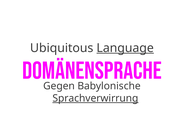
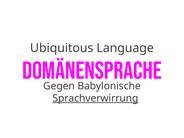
Language underline: present -> none (125, 48)
